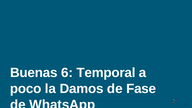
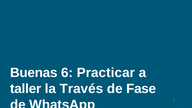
Temporal: Temporal -> Practicar (106, 73)
poco: poco -> taller (26, 89)
Damos: Damos -> Través (81, 89)
